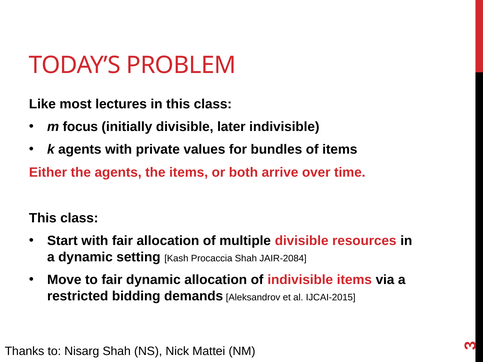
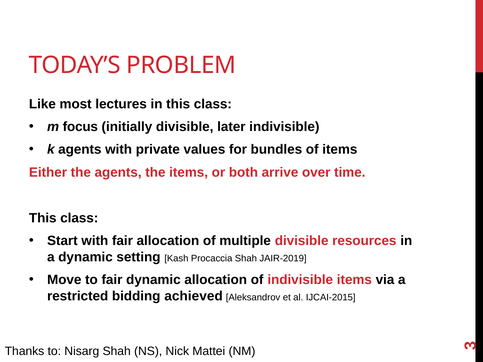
JAIR-2084: JAIR-2084 -> JAIR-2019 (283, 258)
demands: demands -> achieved (194, 296)
